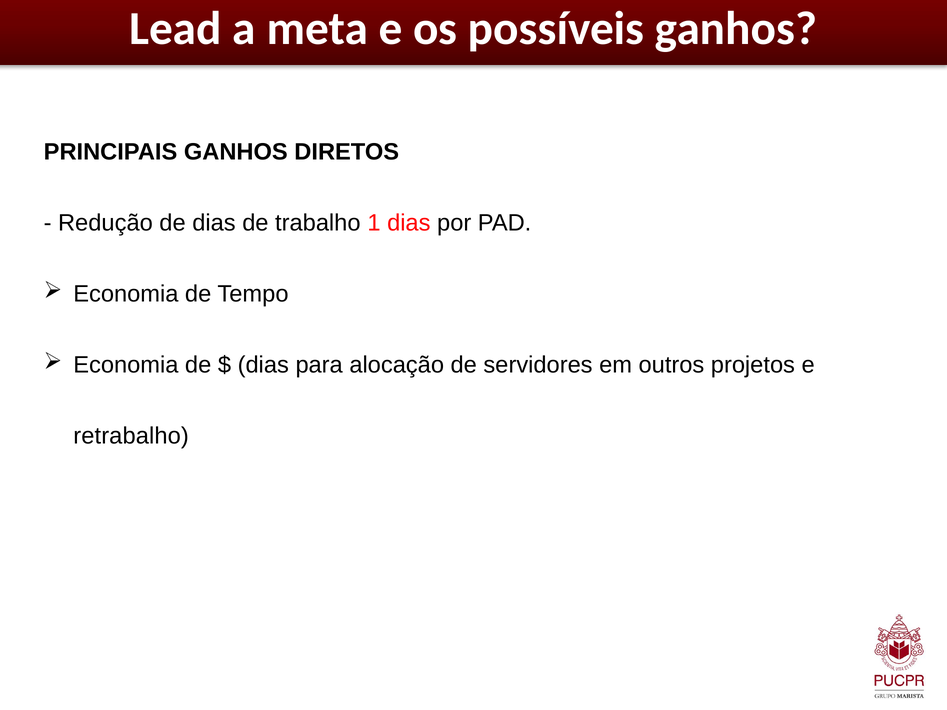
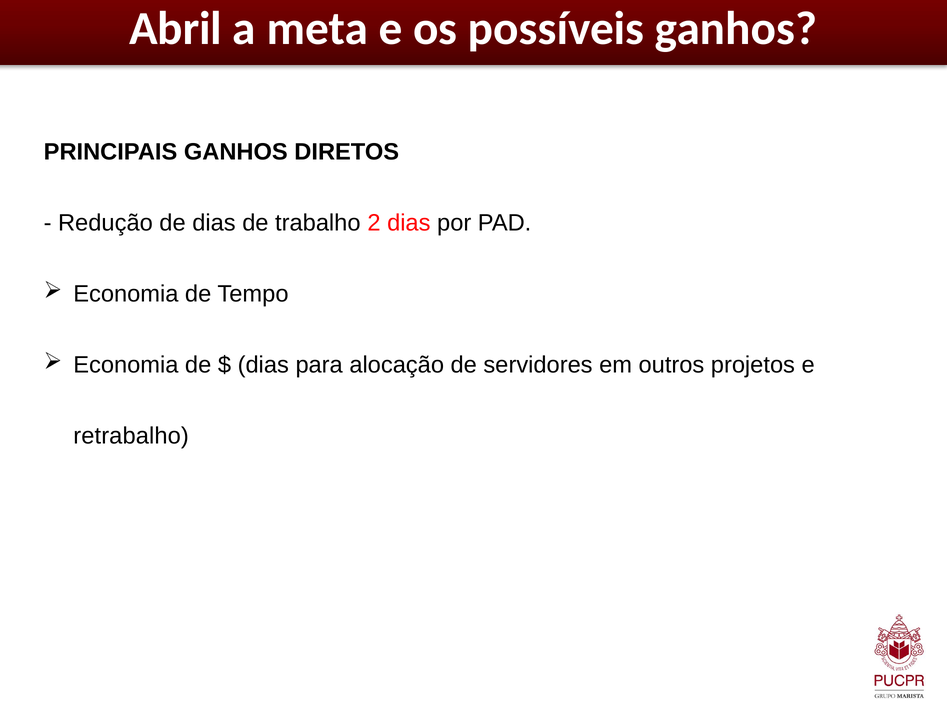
Lead: Lead -> Abril (176, 28)
1: 1 -> 2 (374, 223)
